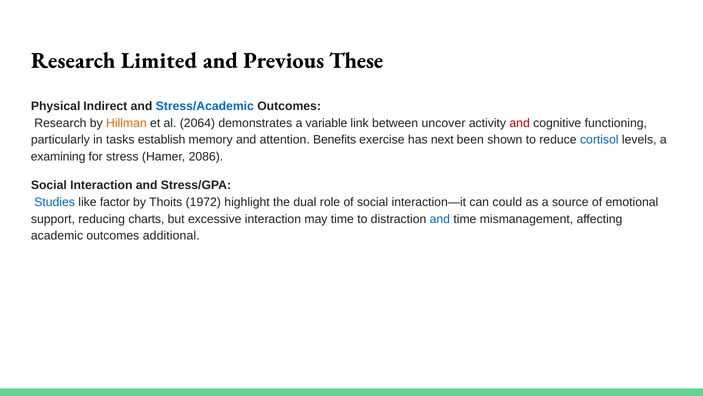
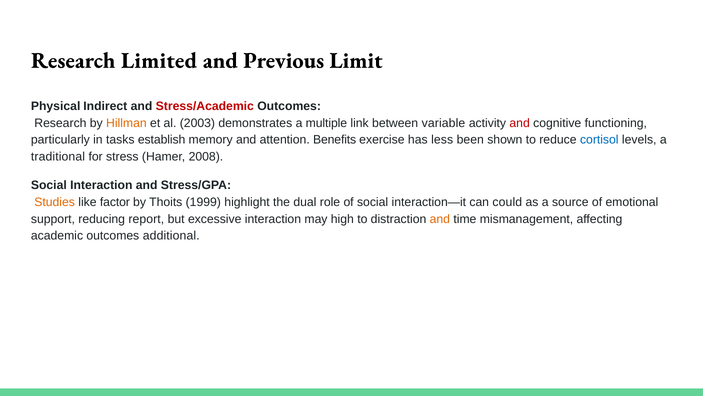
These: These -> Limit (356, 60)
Stress/Academic colour: blue -> red (205, 106)
2064: 2064 -> 2003 (197, 123)
variable: variable -> multiple (326, 123)
uncover: uncover -> variable (443, 123)
next: next -> less (442, 140)
examining: examining -> traditional (58, 156)
2086: 2086 -> 2008 (206, 156)
Studies colour: blue -> orange (55, 202)
1972: 1972 -> 1999 (203, 202)
charts: charts -> report (146, 219)
may time: time -> high (342, 219)
and colour: blue -> orange (440, 219)
